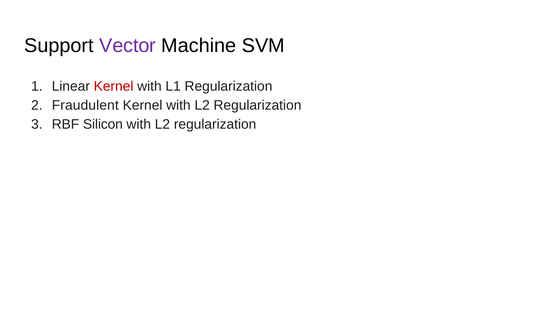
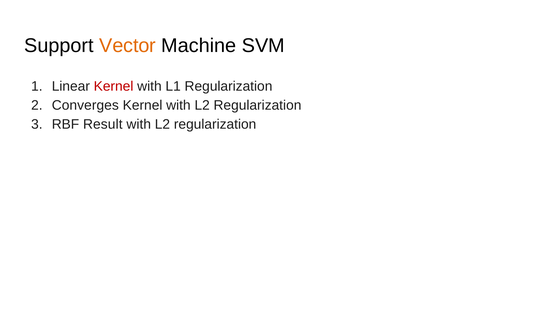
Vector colour: purple -> orange (128, 46)
Fraudulent: Fraudulent -> Converges (85, 105)
Silicon: Silicon -> Result (103, 124)
